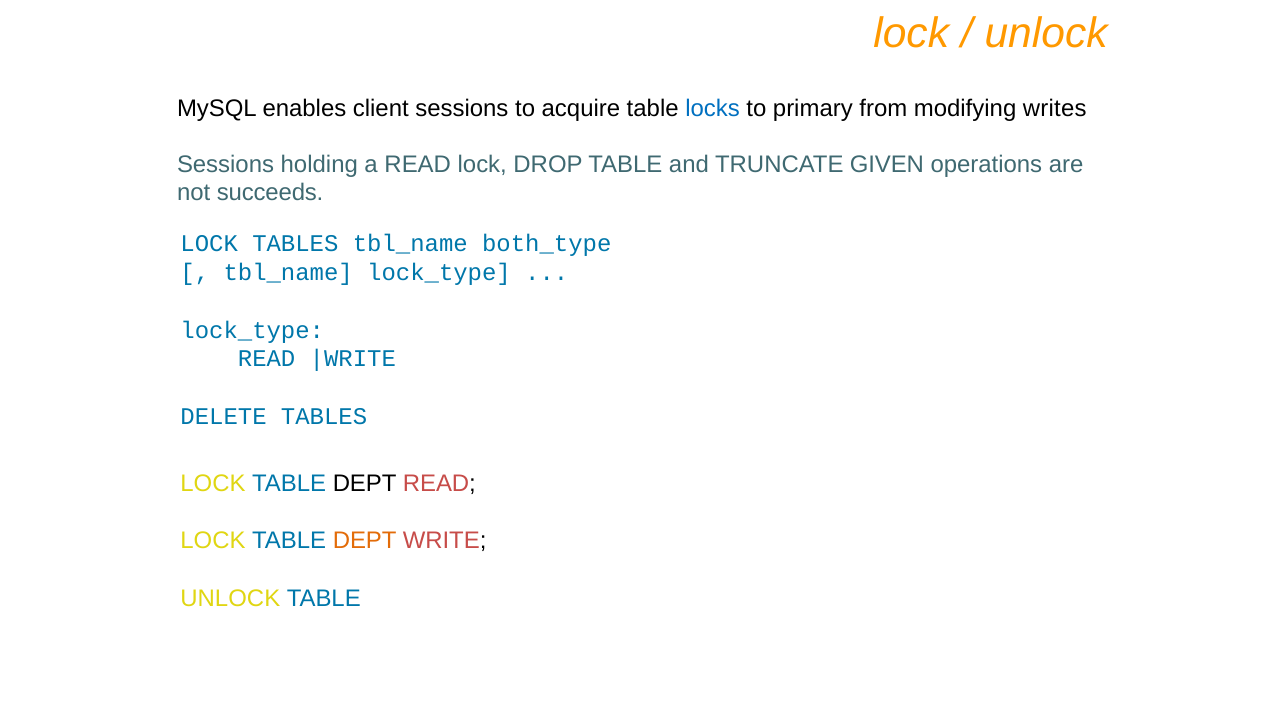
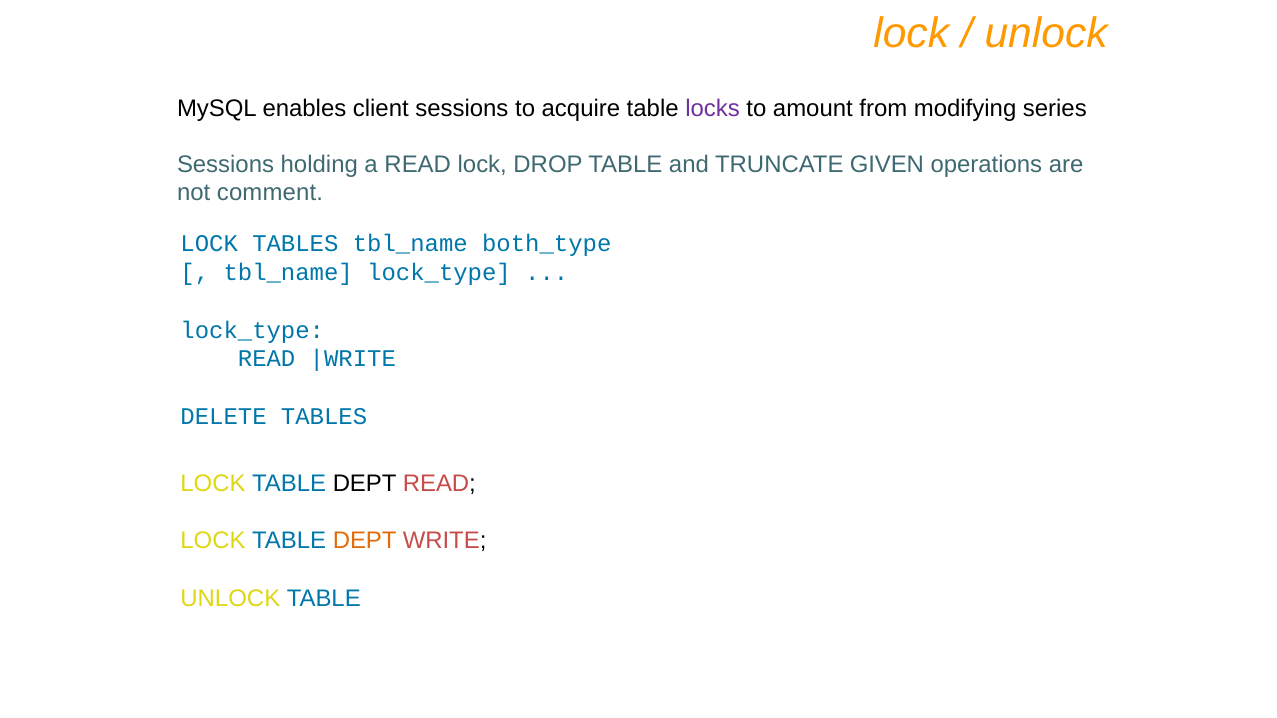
locks colour: blue -> purple (713, 108)
primary: primary -> amount (813, 108)
writes: writes -> series (1055, 108)
succeeds: succeeds -> comment (270, 193)
